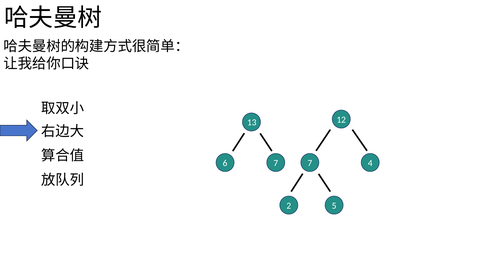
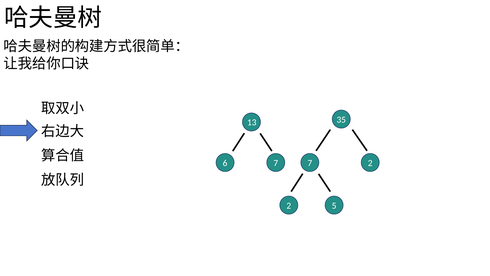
12: 12 -> 35 (341, 119)
7 4: 4 -> 2 (370, 163)
